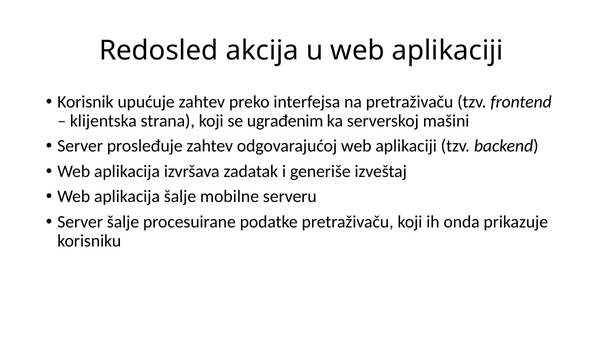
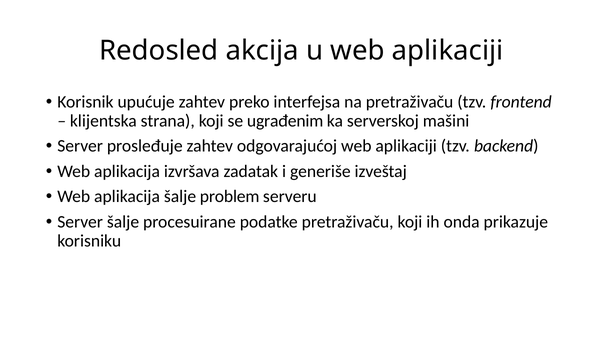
mobilne: mobilne -> problem (230, 197)
